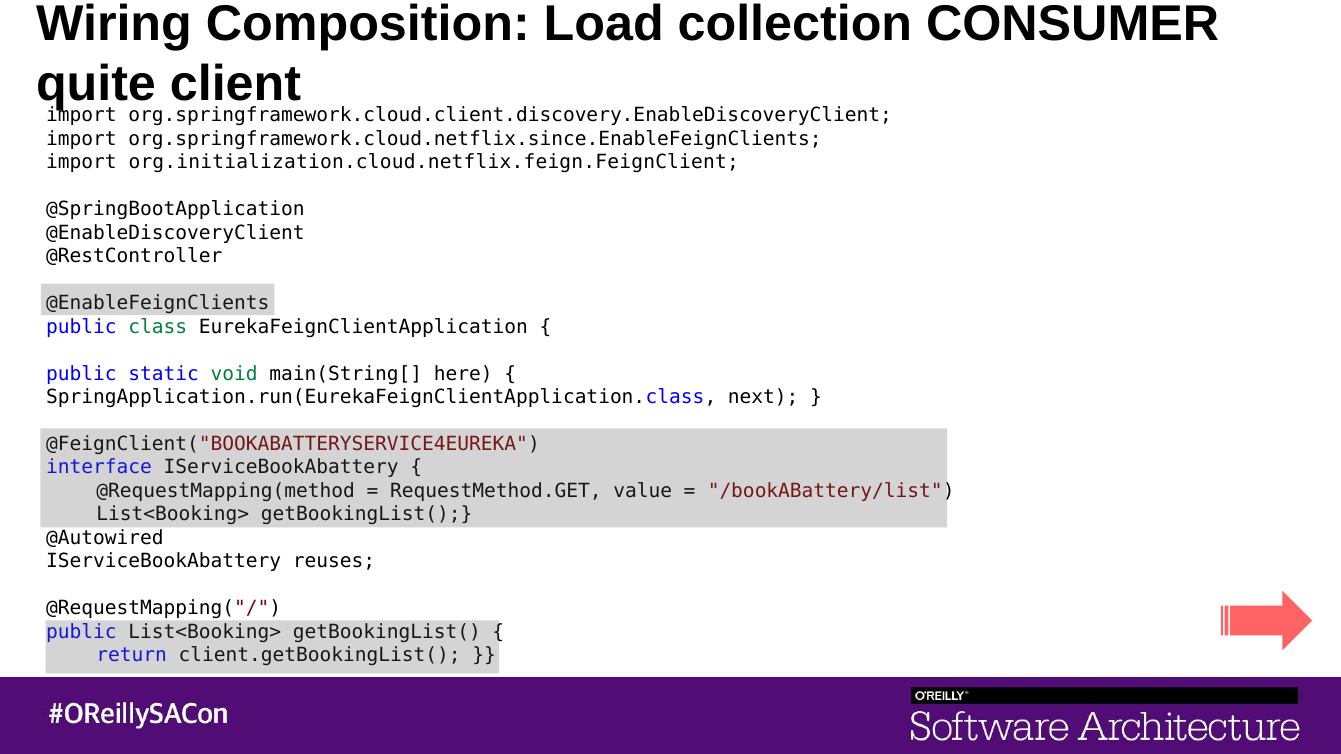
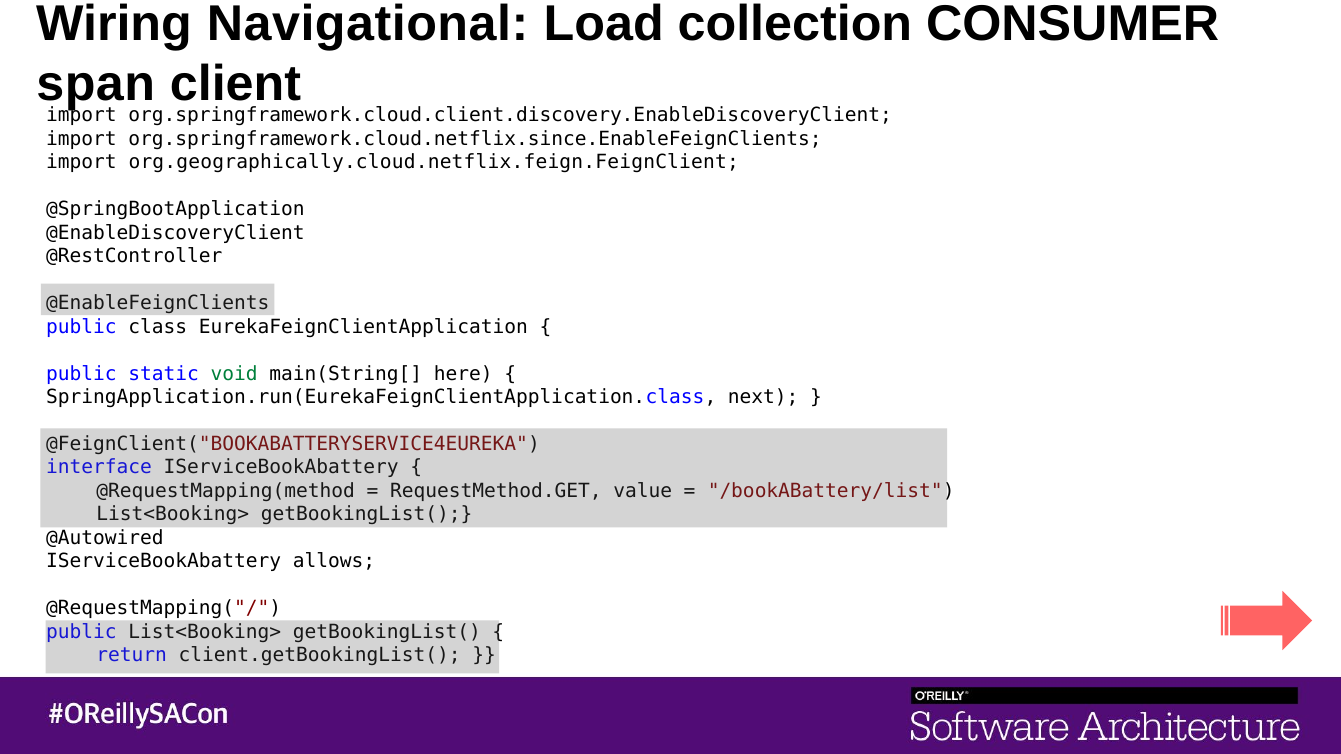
Composition: Composition -> Navigational (368, 24)
quite: quite -> span (96, 84)
org.initialization.cloud.netflix.feign.FeignClient: org.initialization.cloud.netflix.feign.FeignClient -> org.geographically.cloud.netflix.feign.FeignClient (434, 162)
class colour: green -> black (158, 327)
reuses: reuses -> allows (334, 562)
